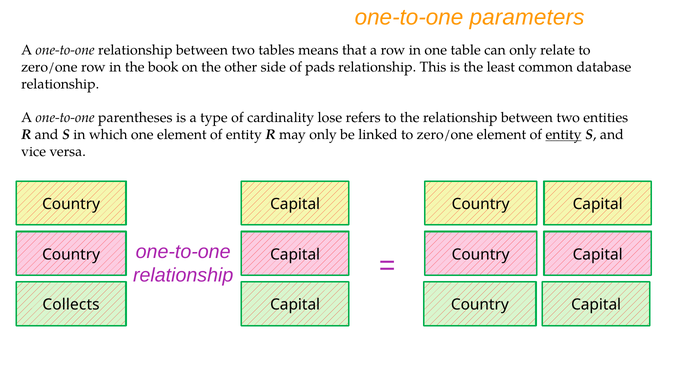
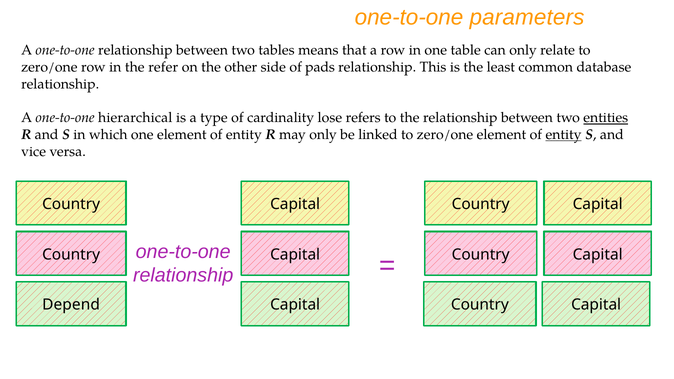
book: book -> refer (163, 67)
parentheses: parentheses -> hierarchical (135, 118)
entities underline: none -> present (606, 118)
Collects: Collects -> Depend (71, 305)
